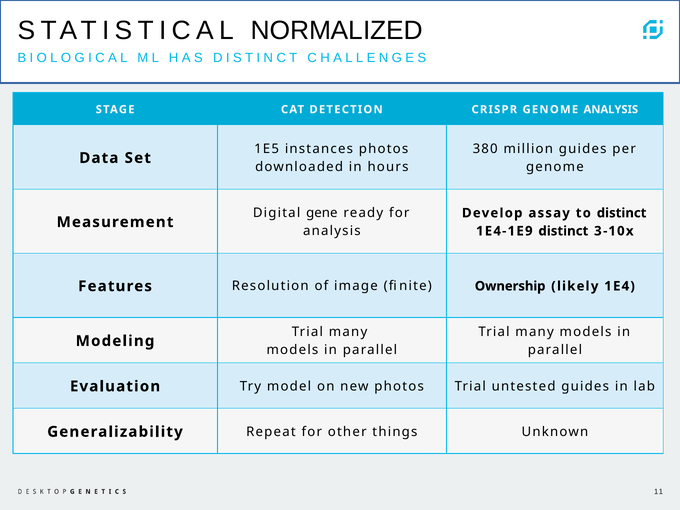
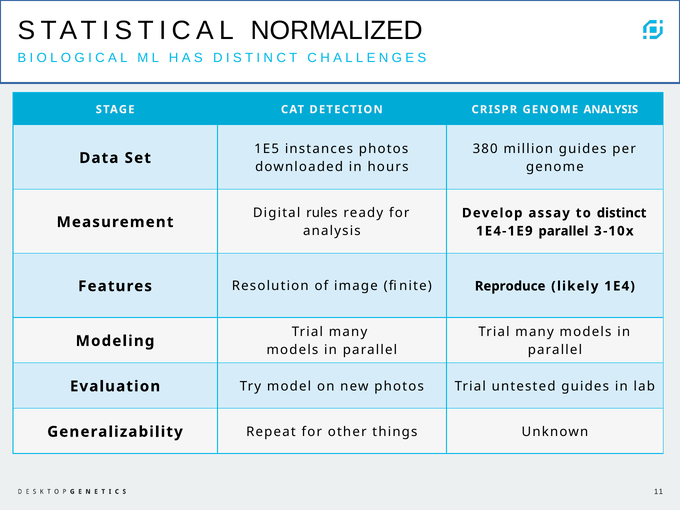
gene: gene -> rules (322, 213)
1E4-1E9 distinct: distinct -> parallel (563, 231)
Ownership: Ownership -> Reproduce (510, 286)
